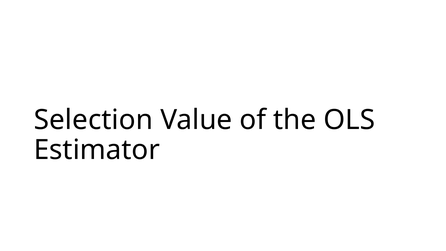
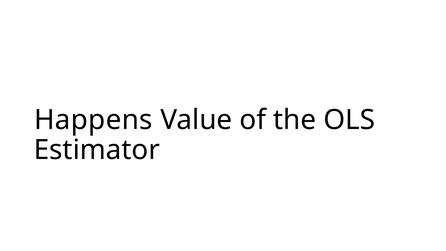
Selection: Selection -> Happens (93, 120)
